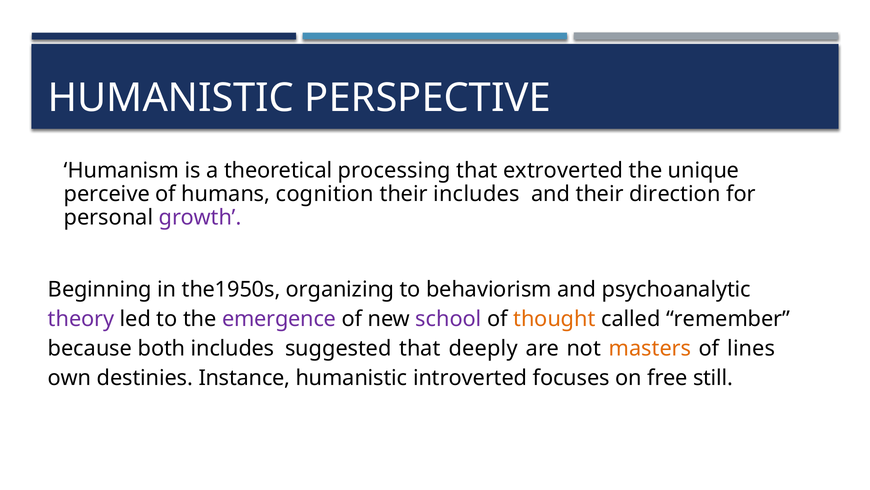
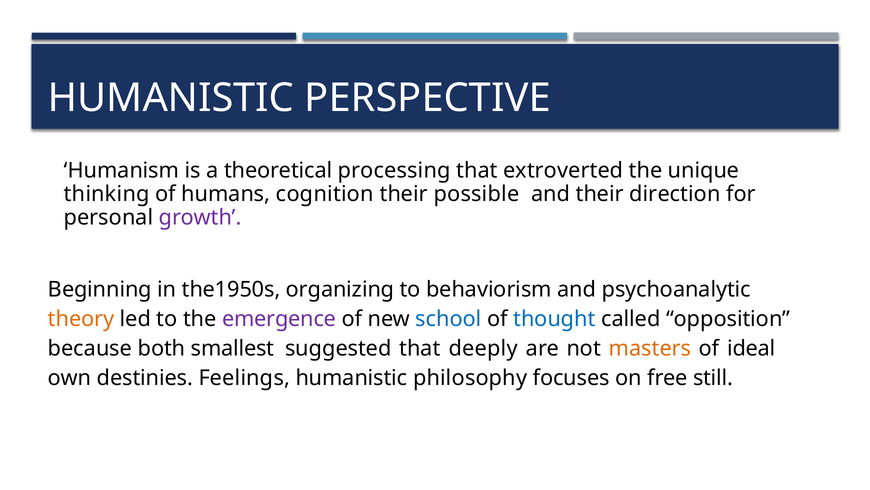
perceive: perceive -> thinking (107, 194)
their includes: includes -> possible (477, 194)
theory colour: purple -> orange (81, 319)
school colour: purple -> blue (448, 319)
thought colour: orange -> blue (554, 319)
remember: remember -> opposition (728, 319)
both includes: includes -> smallest (233, 348)
lines: lines -> ideal (751, 348)
Instance: Instance -> Feelings (244, 378)
introverted: introverted -> philosophy (470, 378)
